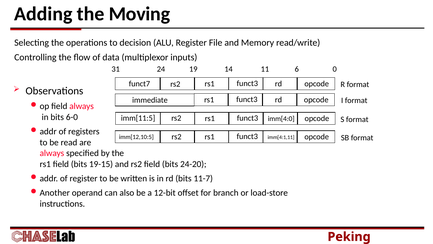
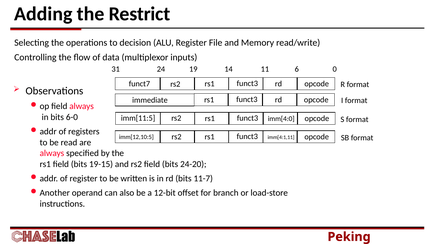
Moving: Moving -> Restrict (139, 14)
